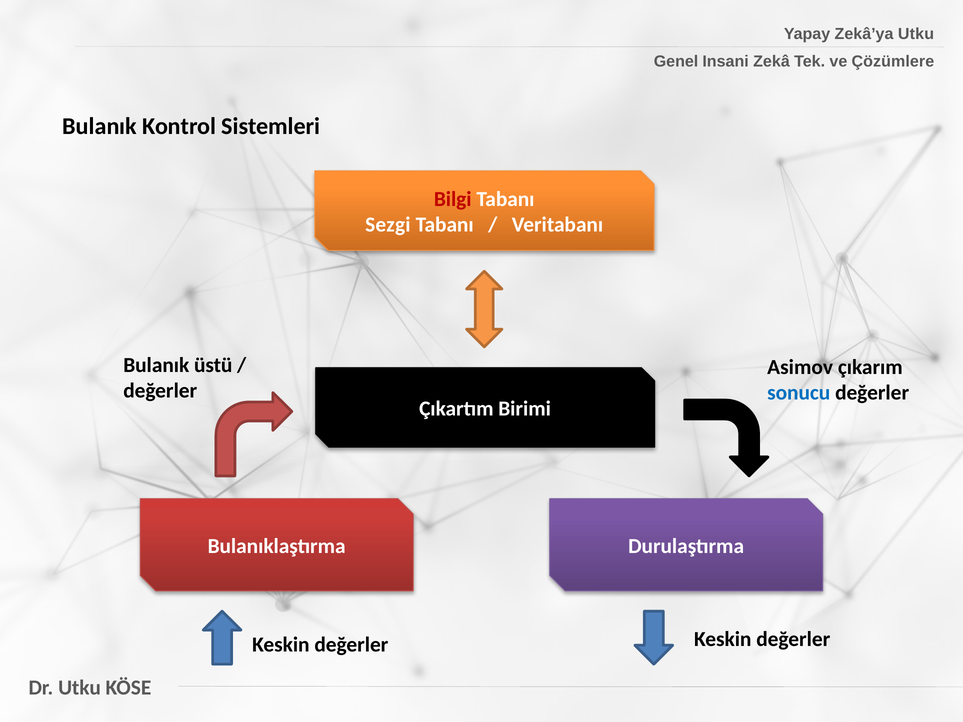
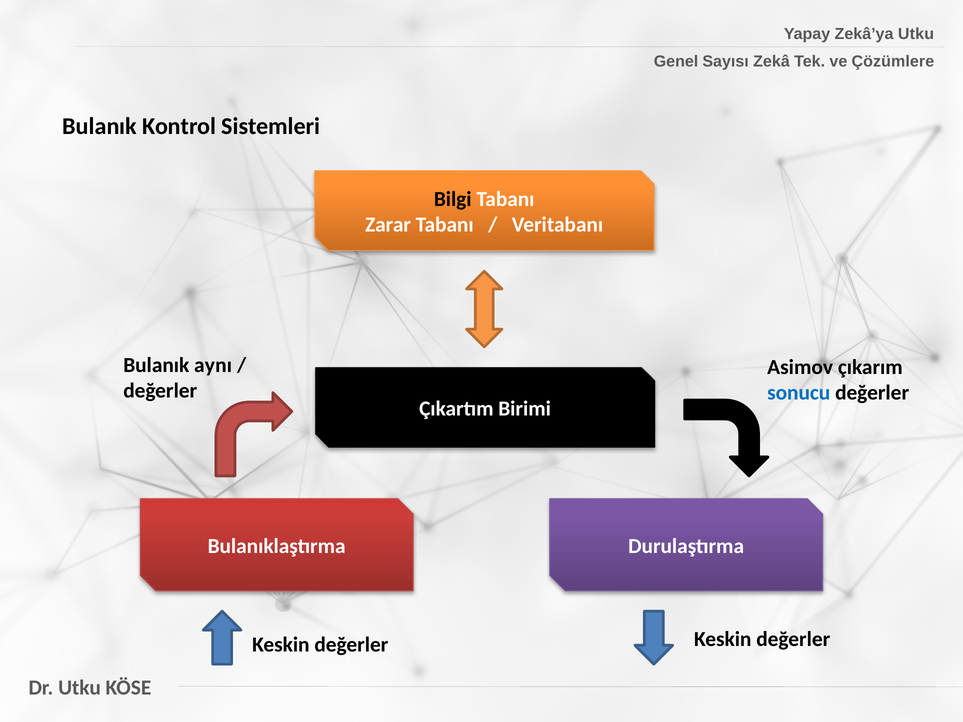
Insani: Insani -> Sayısı (726, 61)
Bilgi colour: red -> black (453, 199)
Sezgi: Sezgi -> Zarar (388, 225)
üstü: üstü -> aynı (213, 365)
